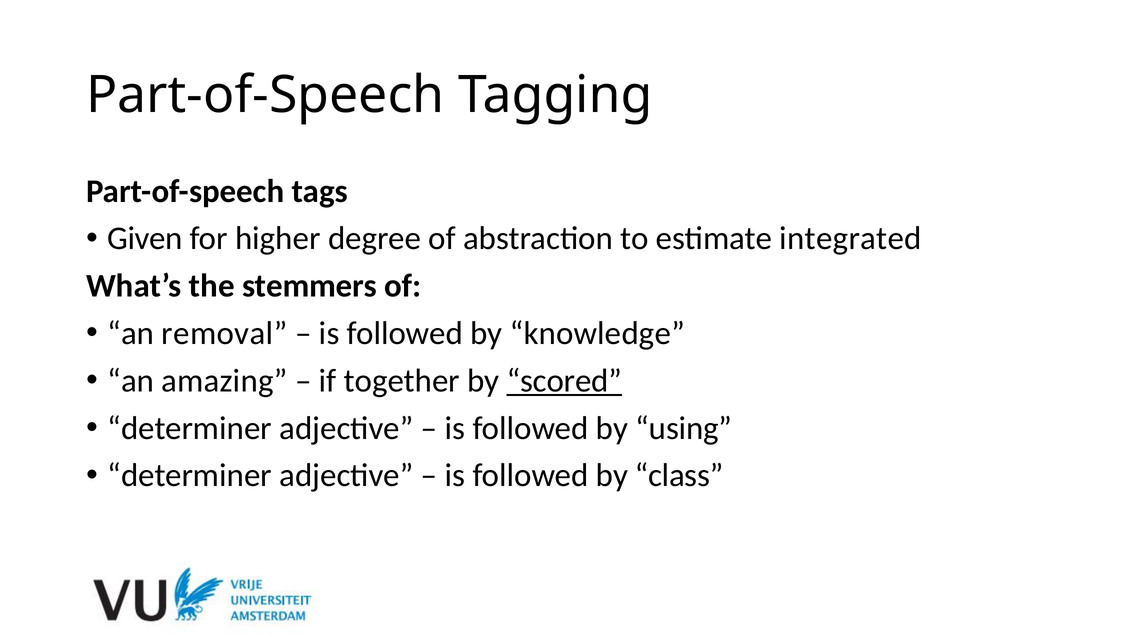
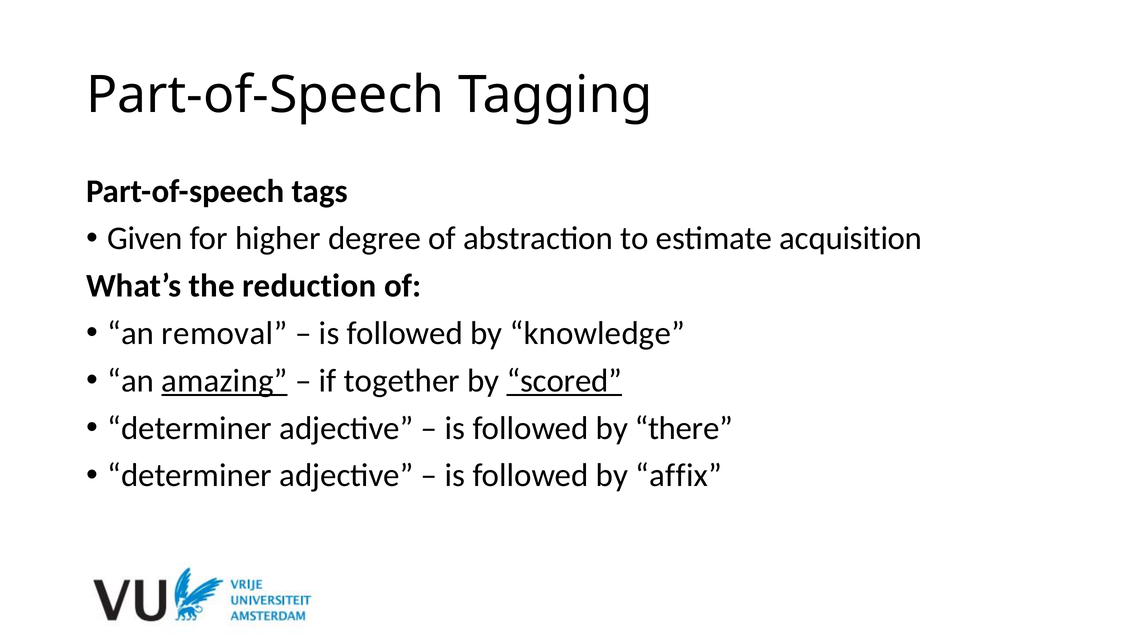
integrated: integrated -> acquisition (851, 238)
stemmers: stemmers -> reduction (309, 286)
amazing underline: none -> present (224, 381)
using: using -> there (684, 428)
class: class -> affix (679, 475)
